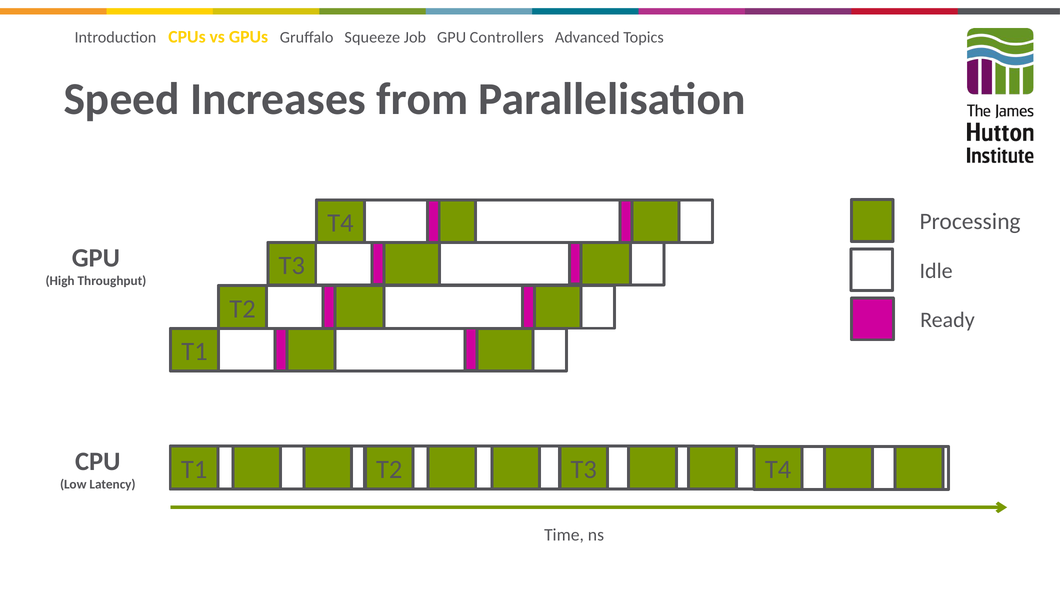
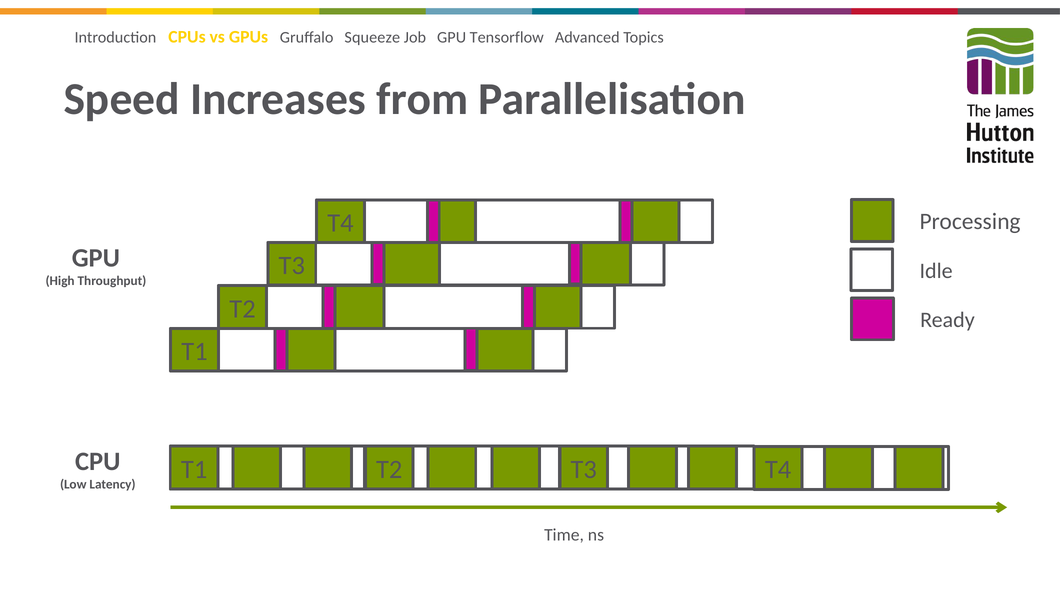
Controllers: Controllers -> Tensorflow (507, 37)
